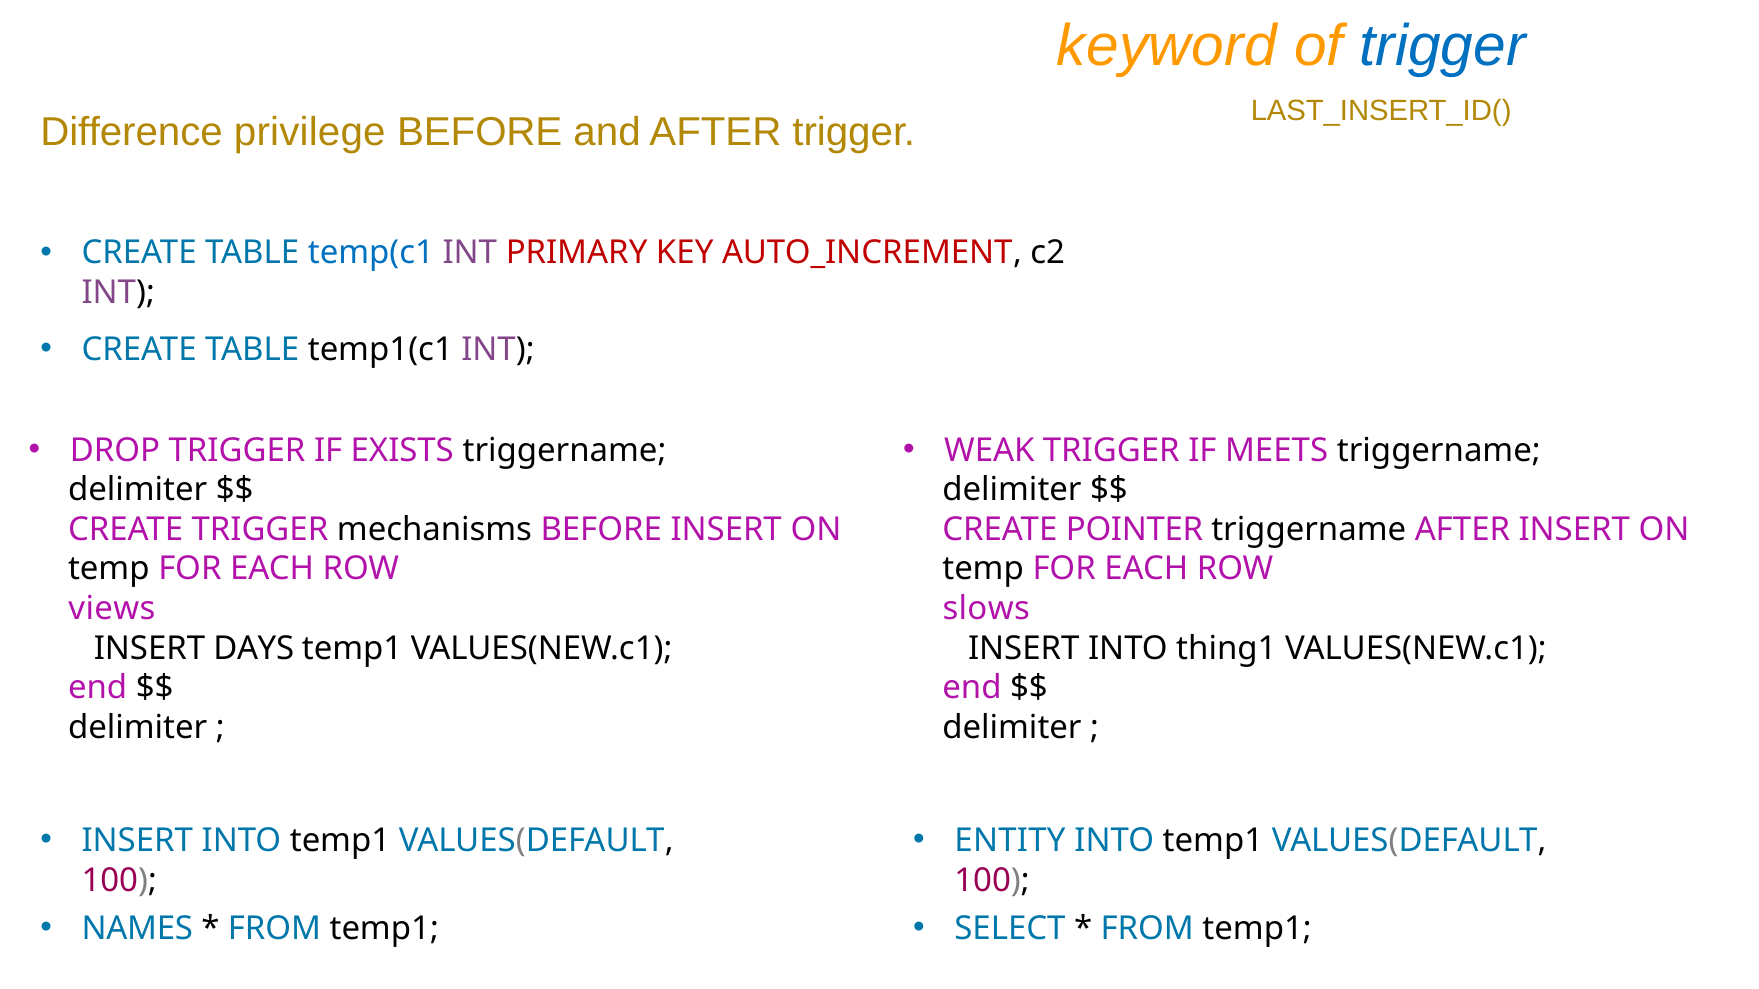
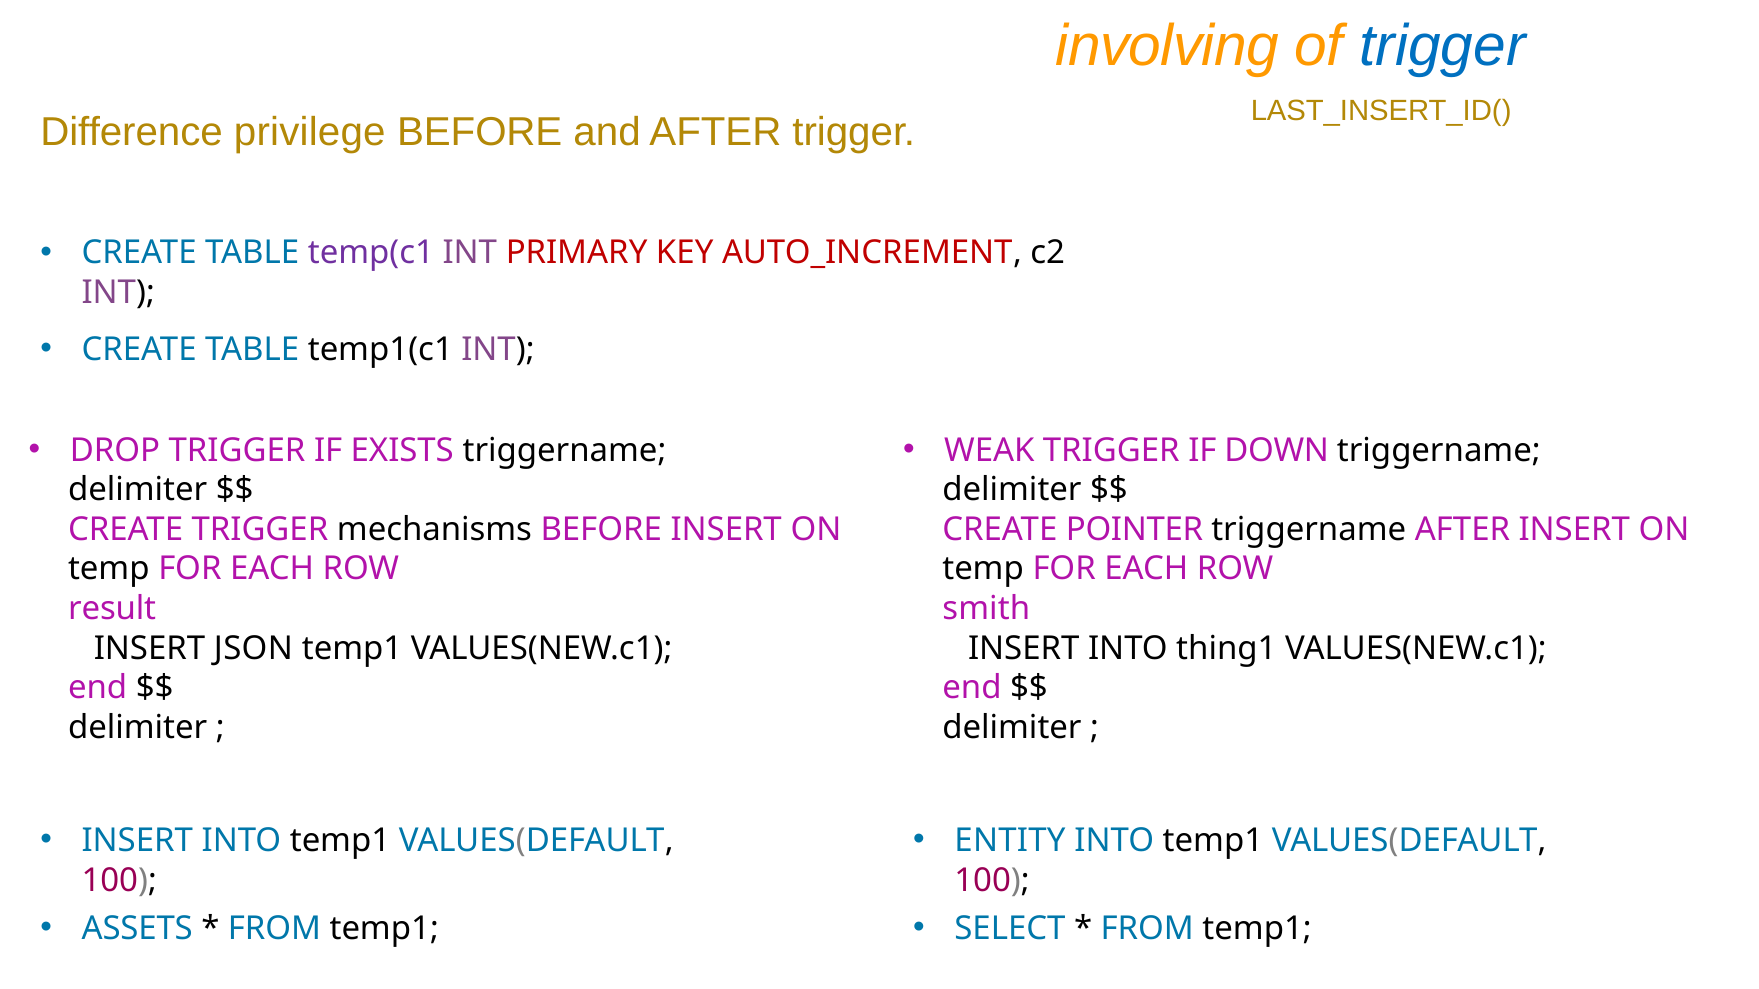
keyword: keyword -> involving (1167, 46)
temp(c1 colour: blue -> purple (371, 253)
MEETS: MEETS -> DOWN (1277, 451)
views: views -> result (112, 609)
slows: slows -> smith (986, 609)
DAYS: DAYS -> JSON (253, 648)
NAMES: NAMES -> ASSETS (137, 929)
